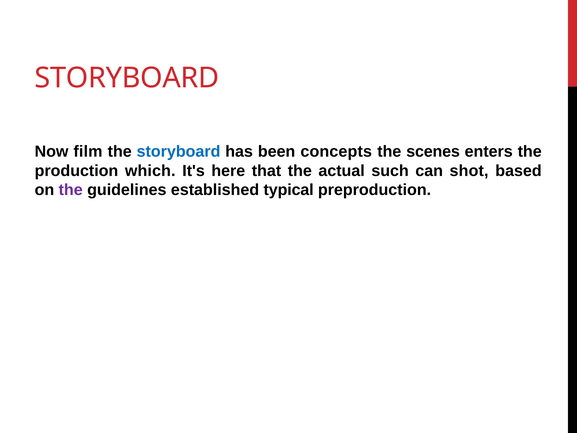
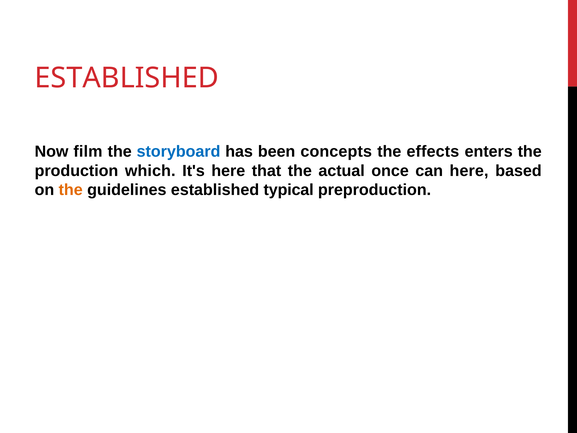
STORYBOARD: STORYBOARD -> ESTABLISHED (127, 78)
scenes: scenes -> effects (433, 151)
such: such -> once (390, 171)
can shot: shot -> here (469, 171)
the colour: purple -> orange (71, 190)
